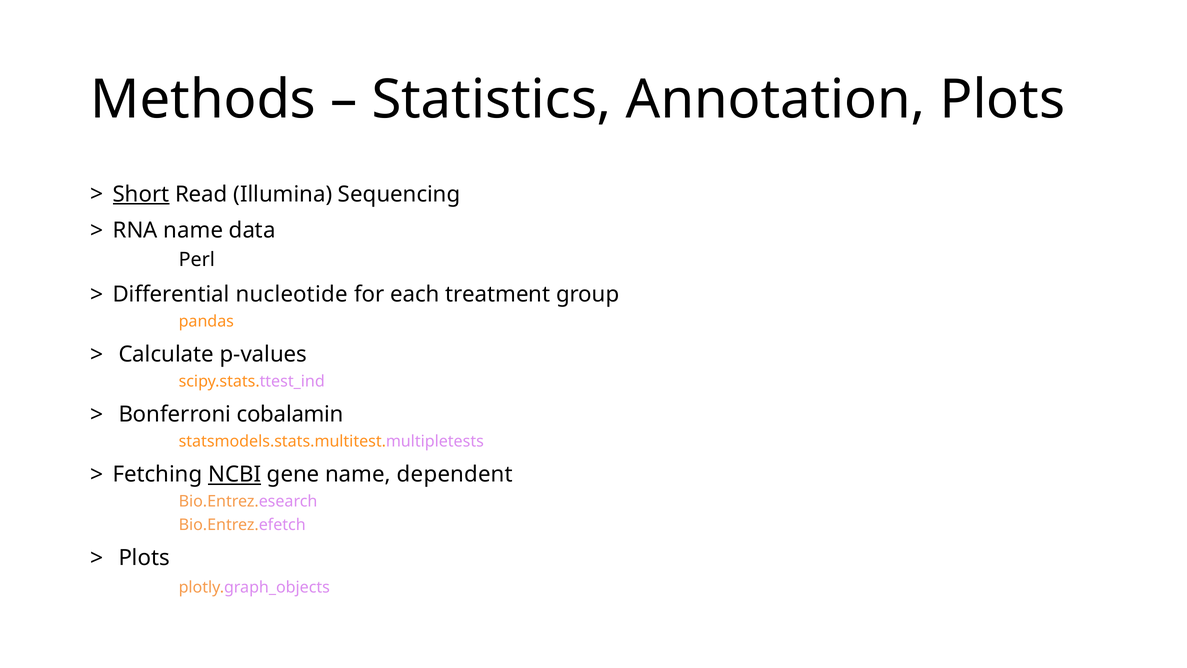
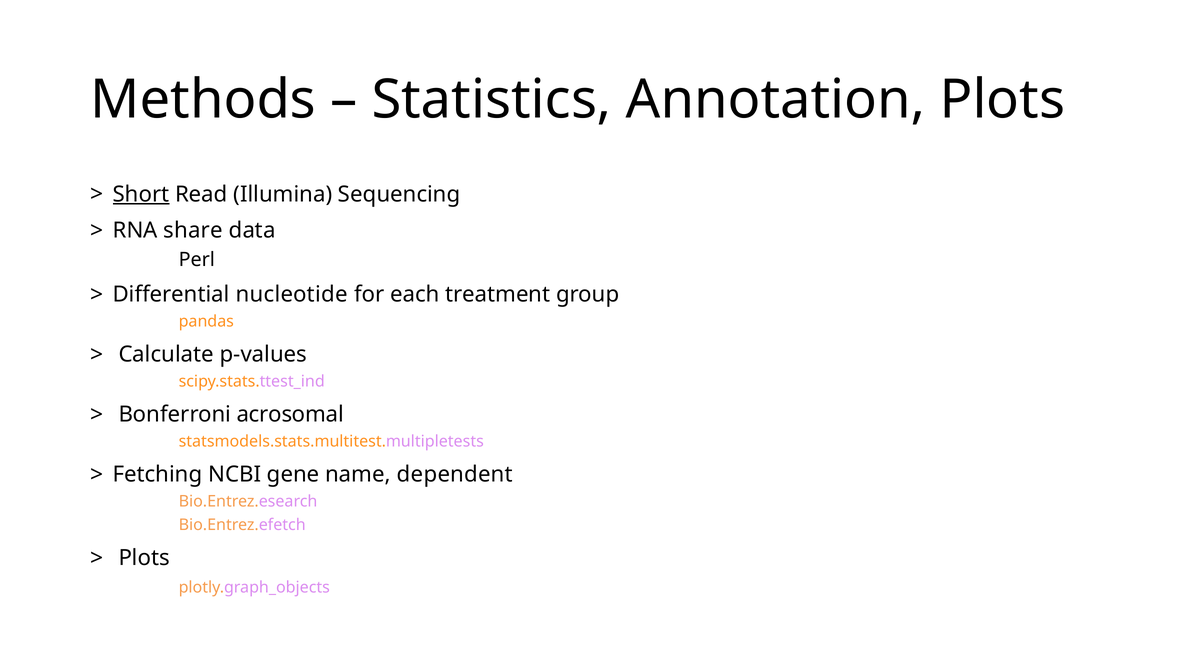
RNA name: name -> share (193, 230)
cobalamin: cobalamin -> acrosomal (290, 414)
NCBI underline: present -> none (235, 474)
